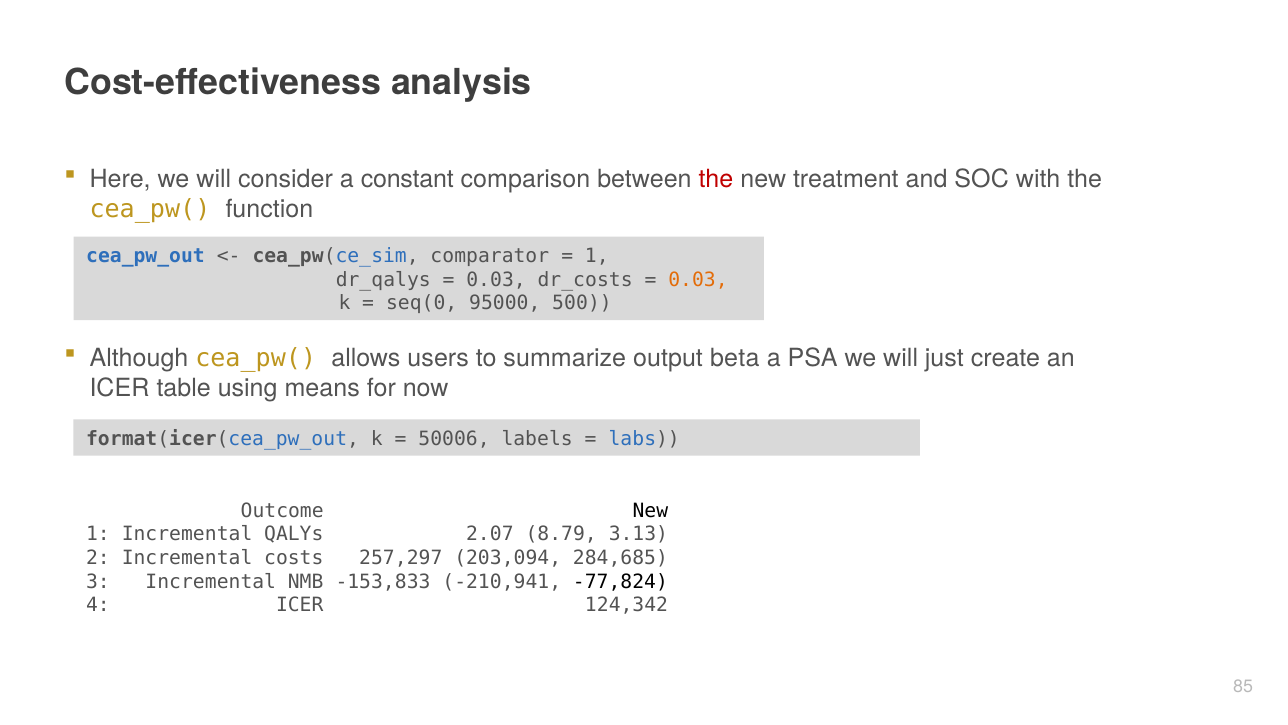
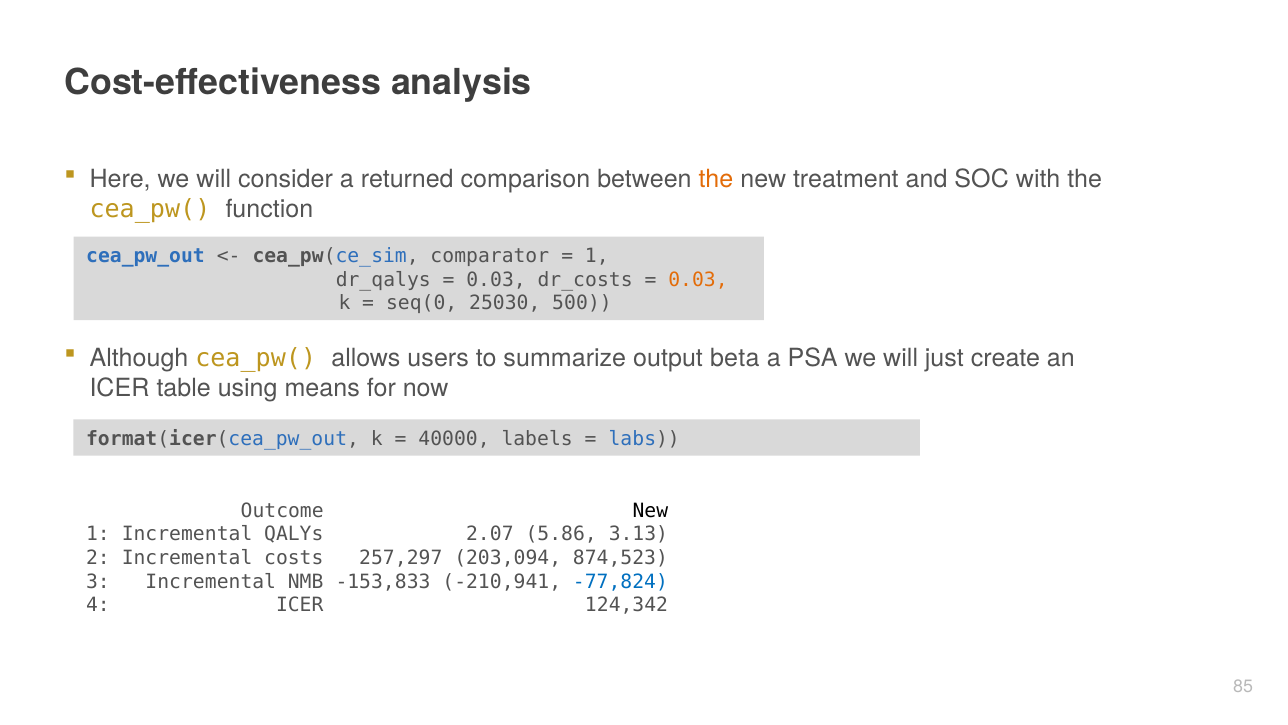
constant: constant -> returned (407, 179)
the colour: red -> orange (716, 179)
95000: 95000 -> 25030 (505, 303)
50006: 50006 -> 40000 (454, 439)
8.79: 8.79 -> 5.86 (561, 534)
284,685: 284,685 -> 874,523 (620, 558)
-77,824 colour: black -> blue (620, 581)
